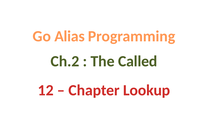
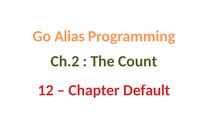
Called: Called -> Count (138, 61)
Lookup: Lookup -> Default (147, 90)
